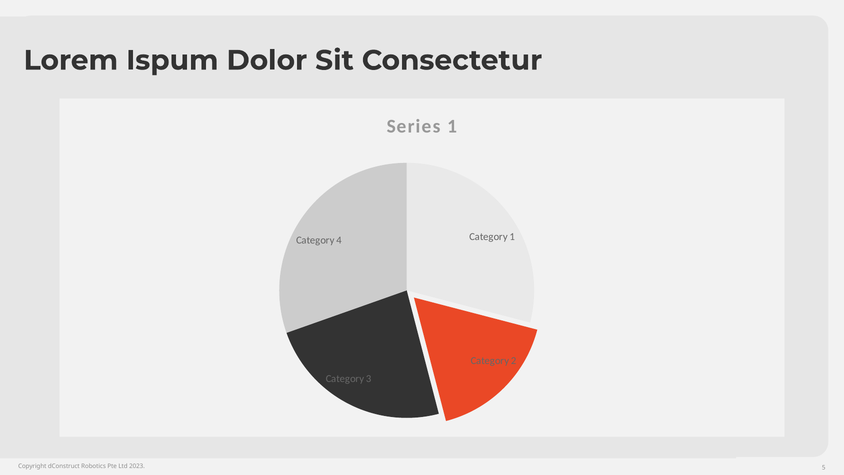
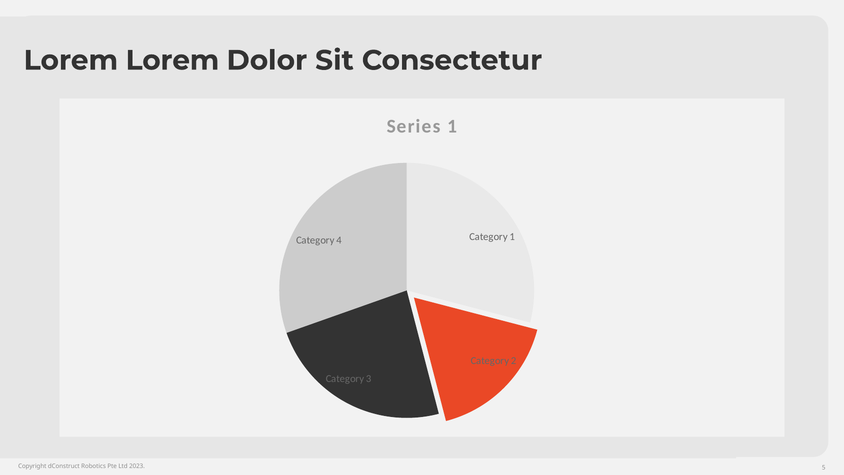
Lorem Ispum: Ispum -> Lorem (172, 60)
